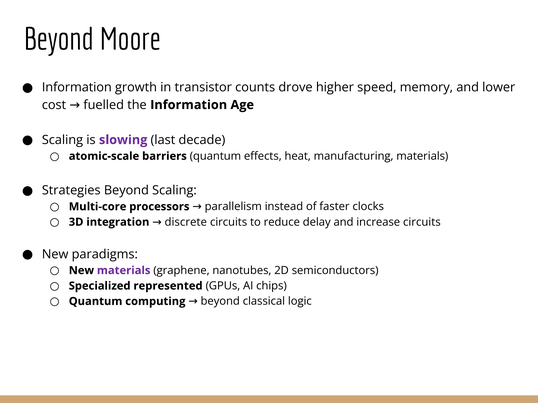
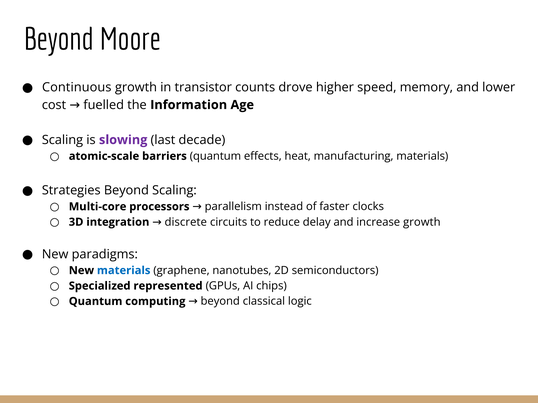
Information: Information -> Continuous (77, 87)
increase circuits: circuits -> growth (422, 222)
materials colour: purple -> blue (124, 271)
